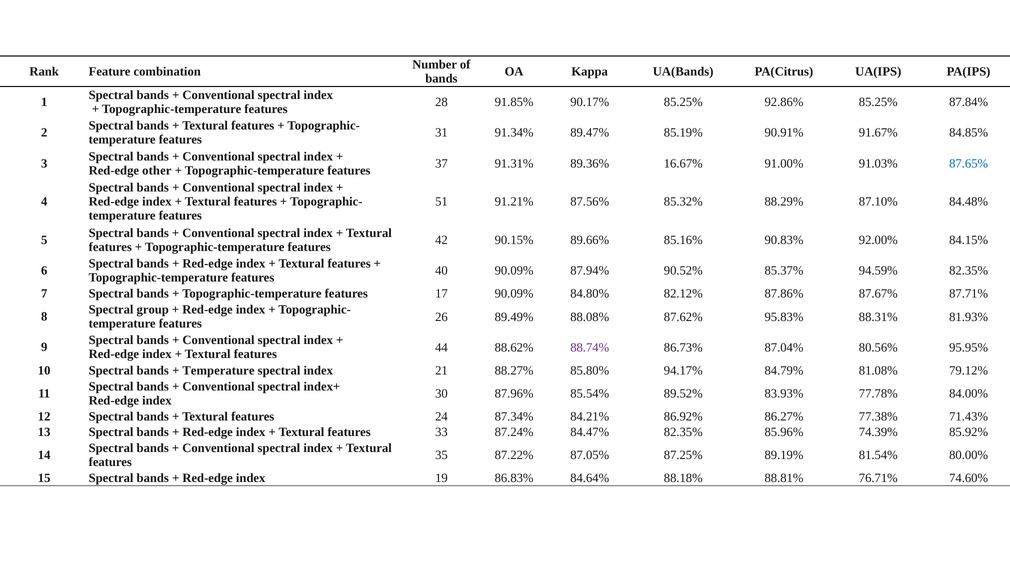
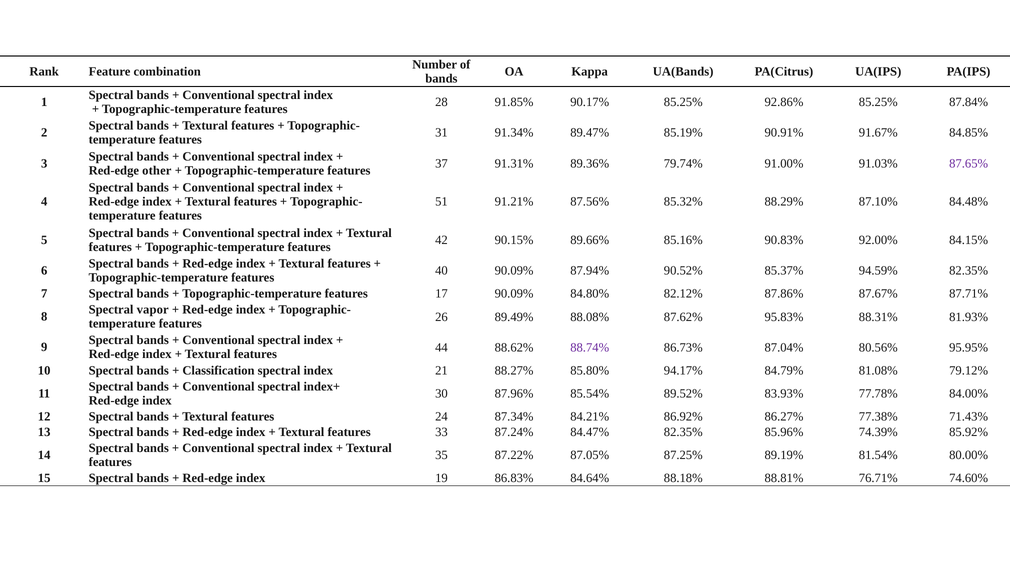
16.67%: 16.67% -> 79.74% (683, 163)
87.65% colour: blue -> purple (969, 163)
group: group -> vapor (153, 310)
Temperature: Temperature -> Classification (218, 370)
